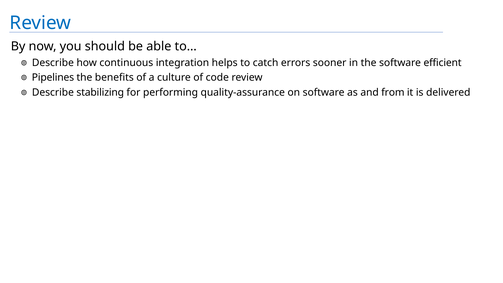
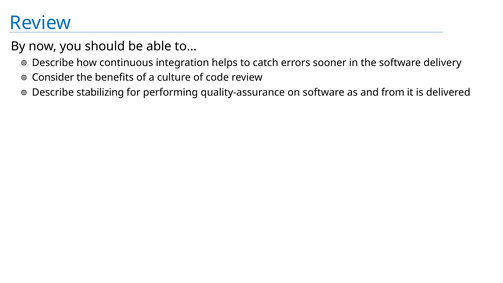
efficient: efficient -> delivery (442, 63)
Pipelines: Pipelines -> Consider (53, 77)
